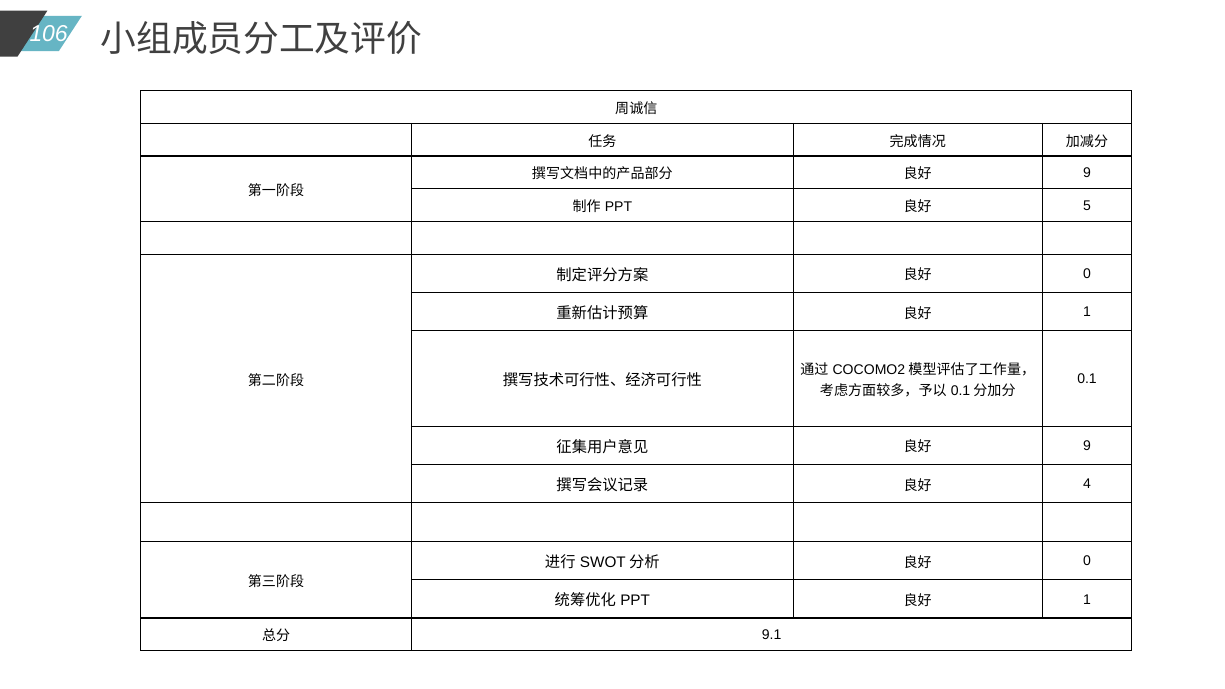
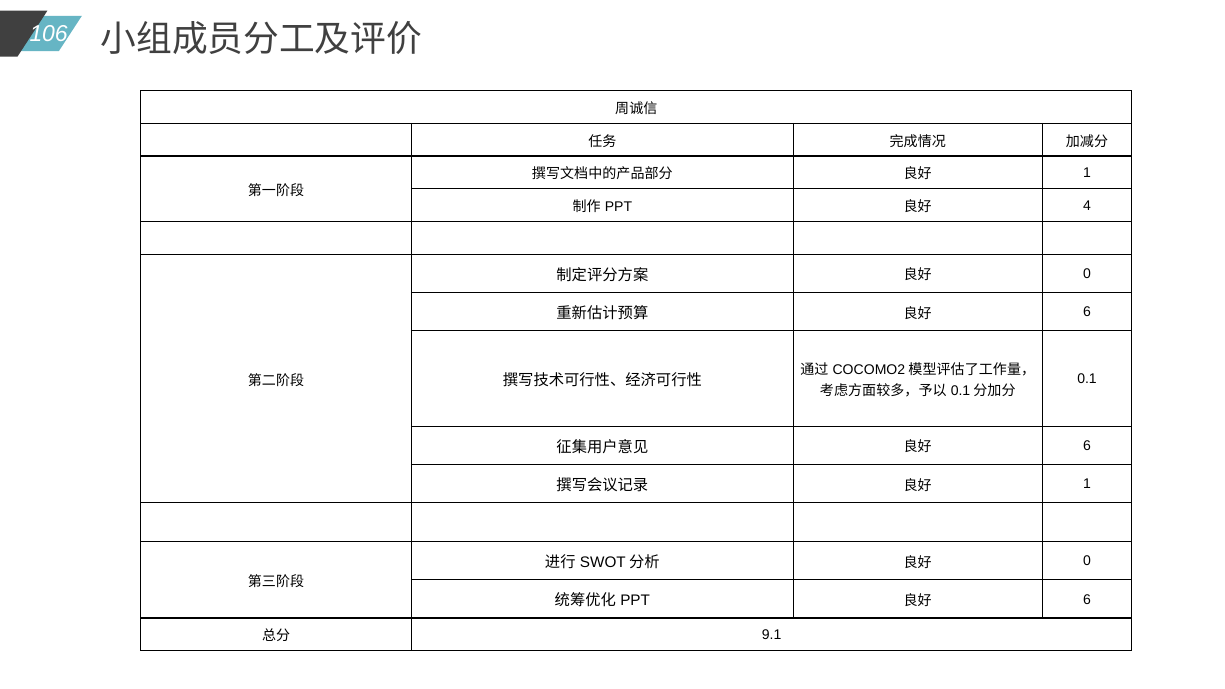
9: 9 -> 1 (1087, 173)
5: 5 -> 4 (1087, 206)
1: 1 -> 6 (1087, 312)
9: 9 -> 6 (1087, 446)
4: 4 -> 1 (1087, 484)
1: 1 -> 6 (1087, 599)
